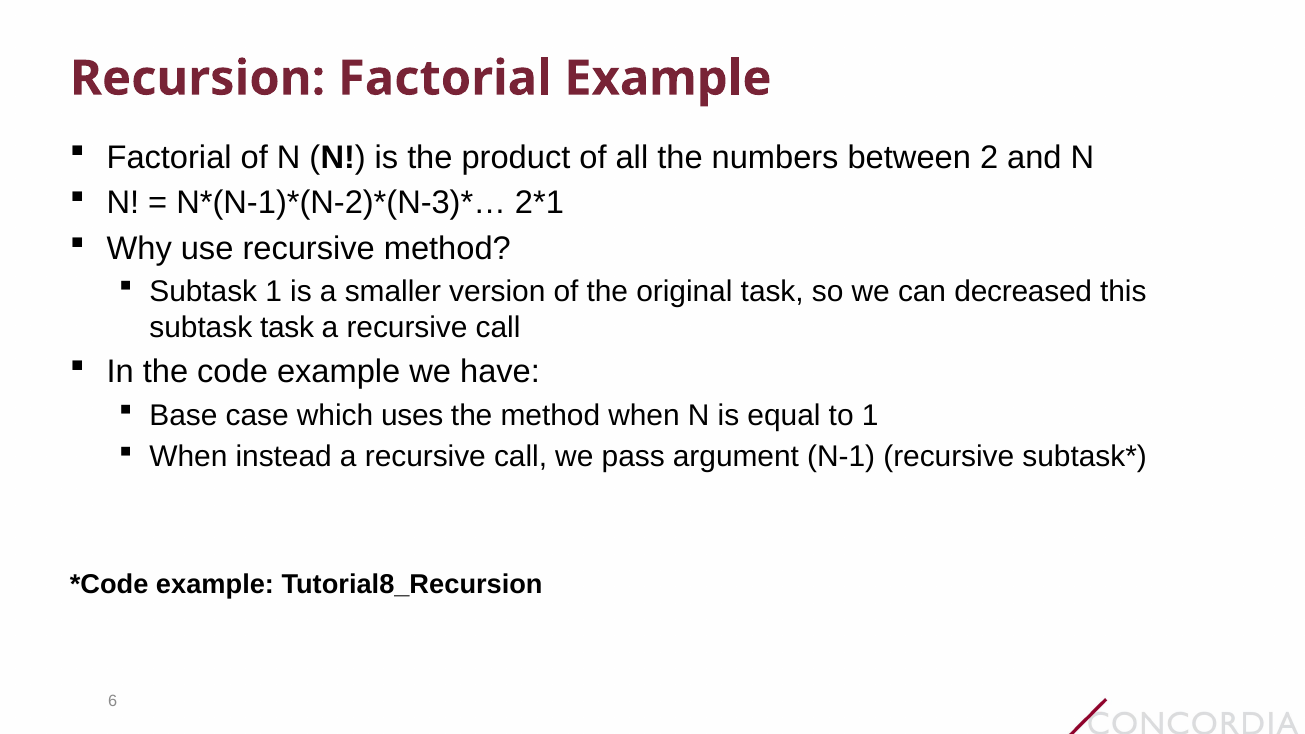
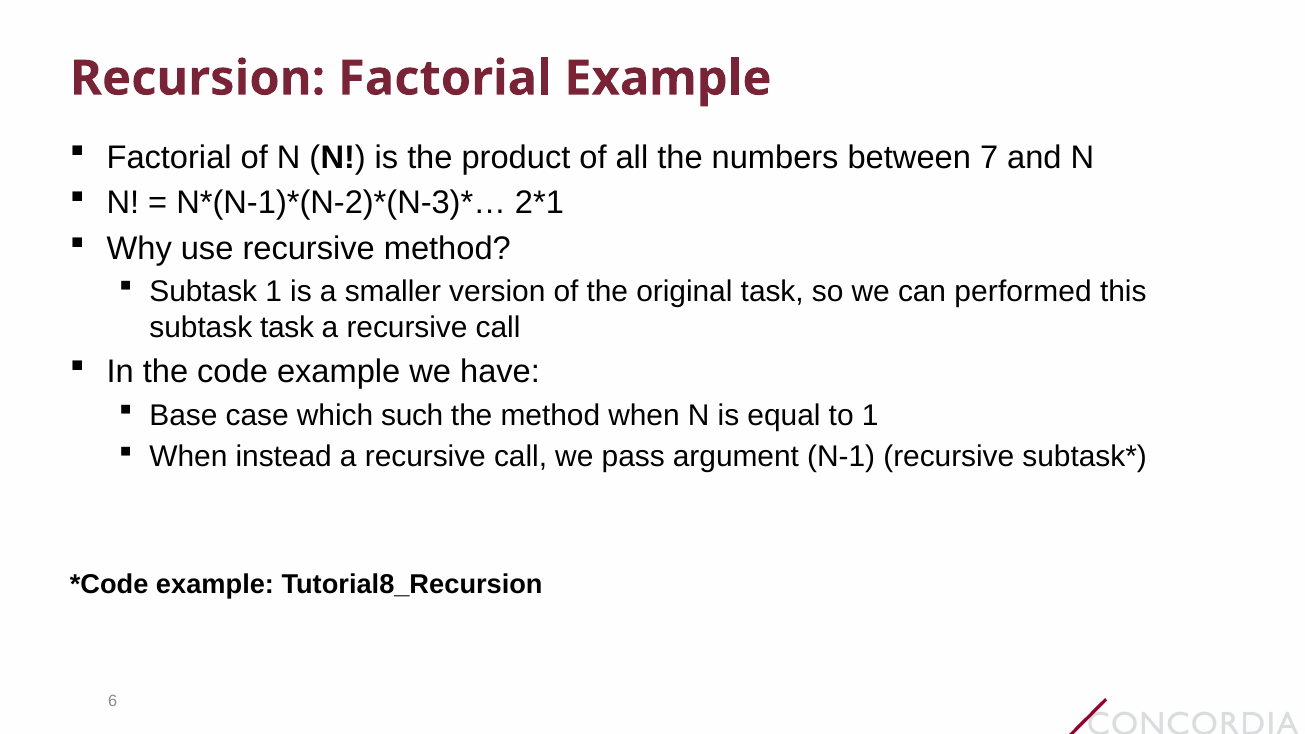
2: 2 -> 7 (989, 157)
decreased: decreased -> performed (1023, 292)
uses: uses -> such (412, 415)
